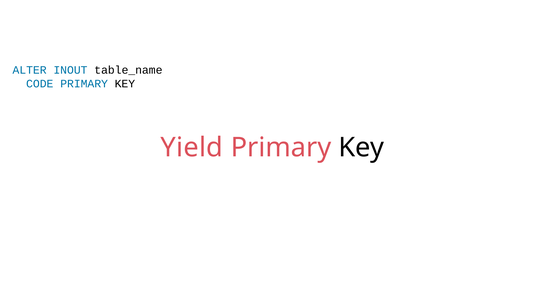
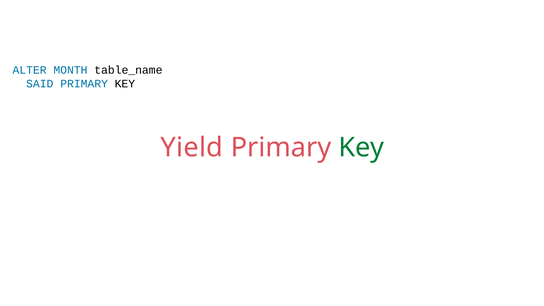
INOUT: INOUT -> MONTH (70, 70)
CODE: CODE -> SAID (40, 84)
Key colour: black -> green (361, 148)
